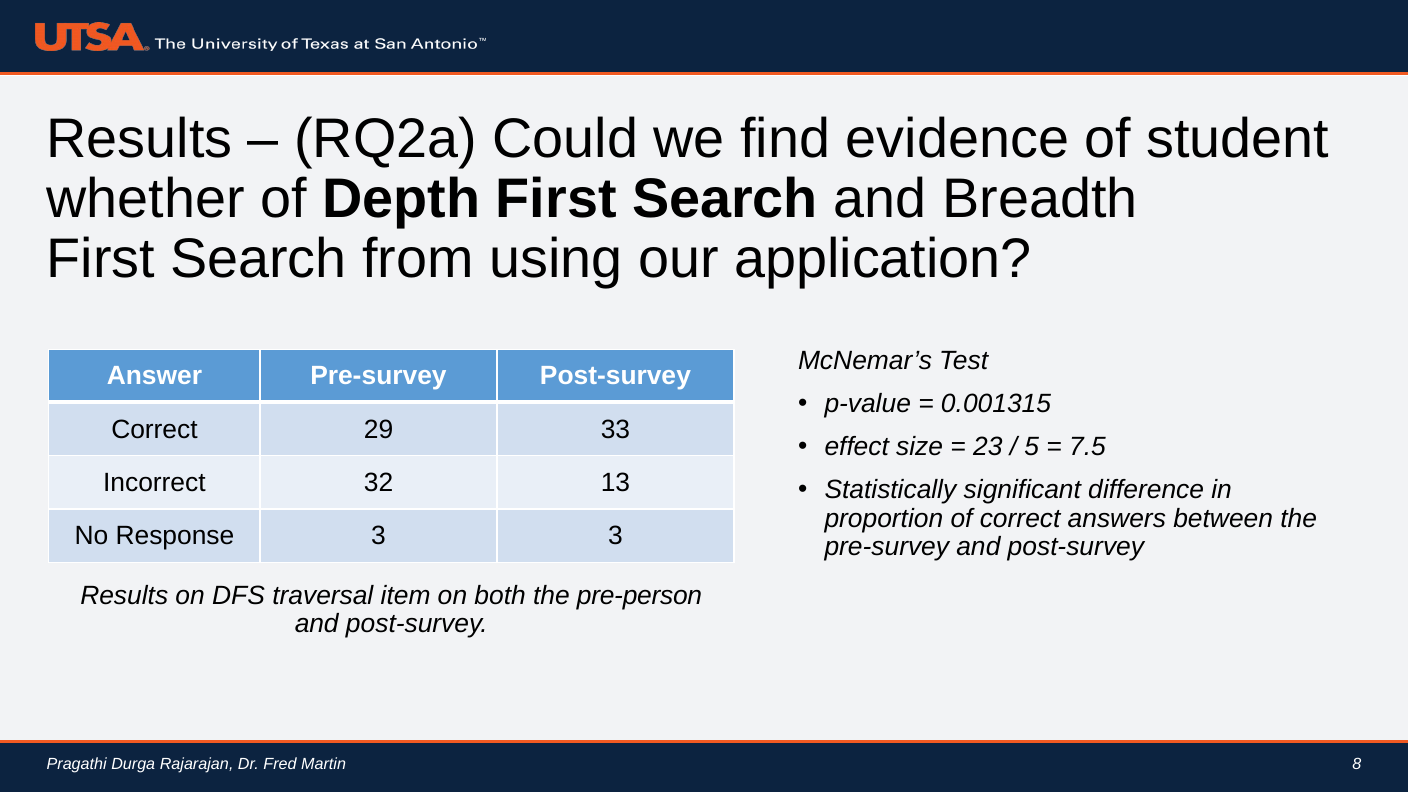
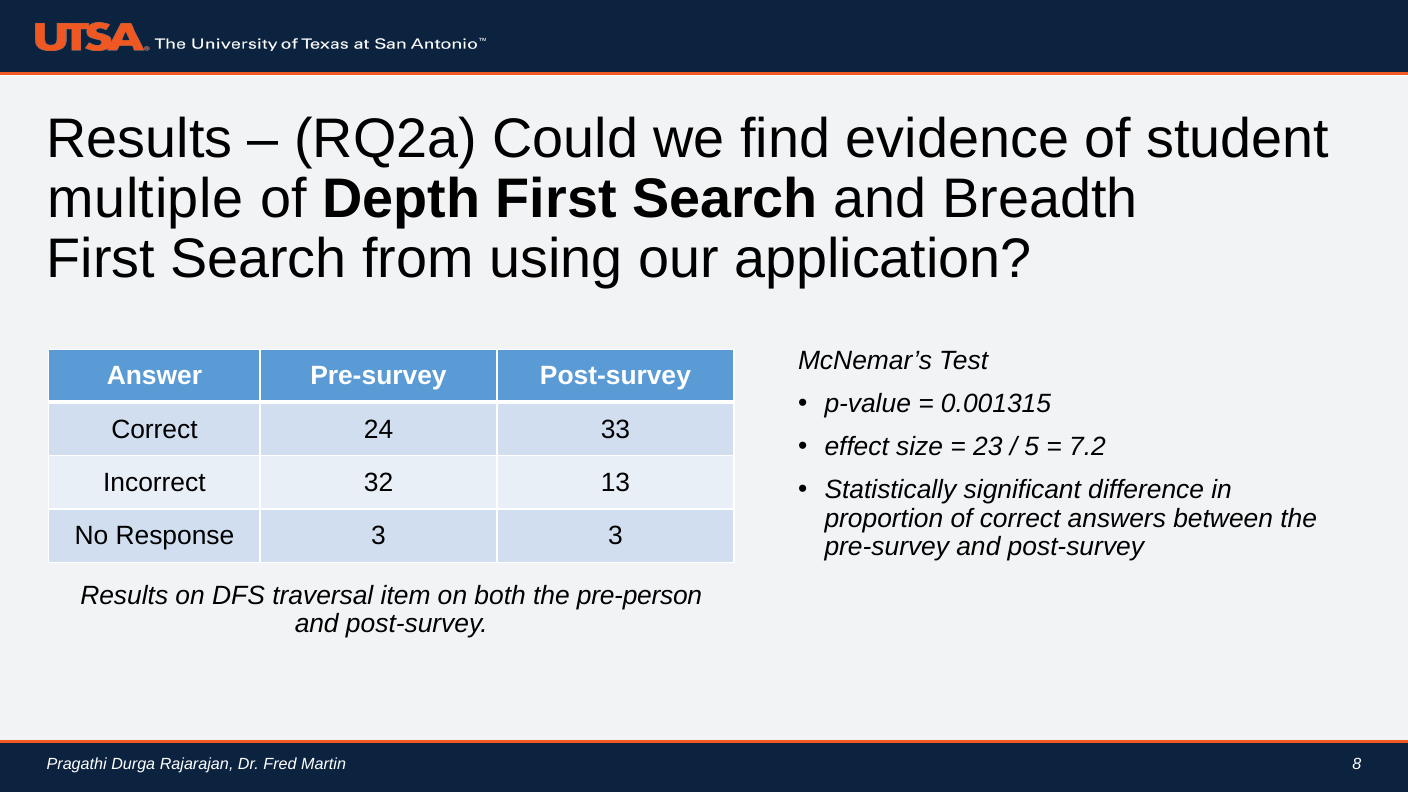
whether: whether -> multiple (145, 199)
29: 29 -> 24 (379, 429)
7.5: 7.5 -> 7.2 (1087, 447)
